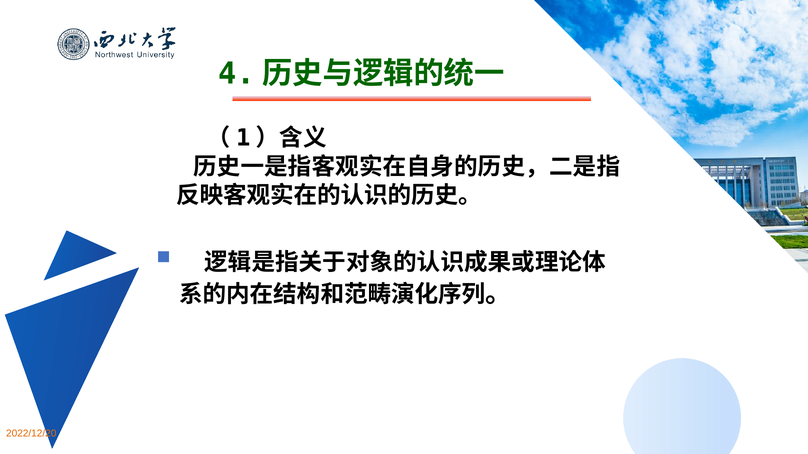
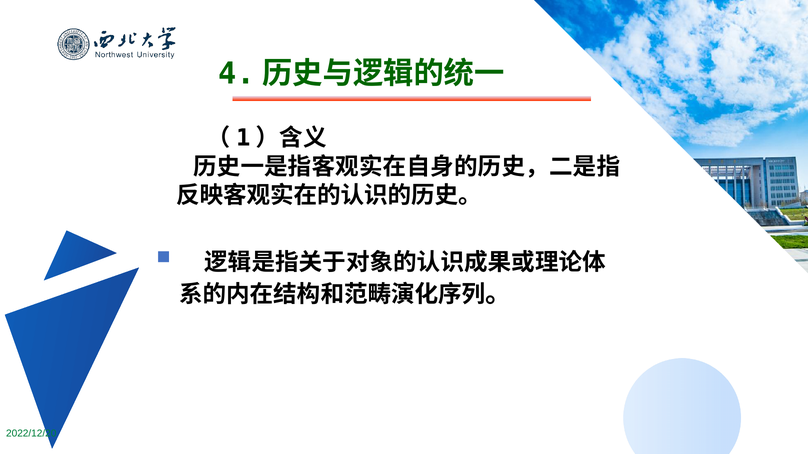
2022/12/20 colour: orange -> green (31, 434)
